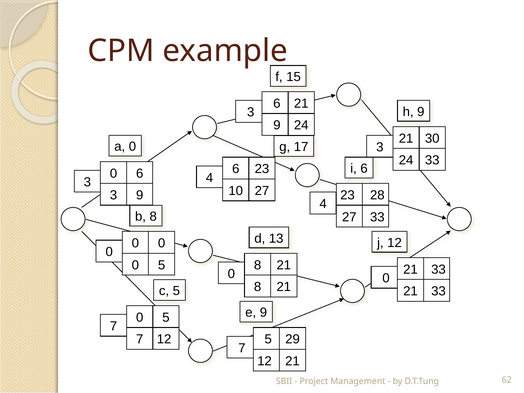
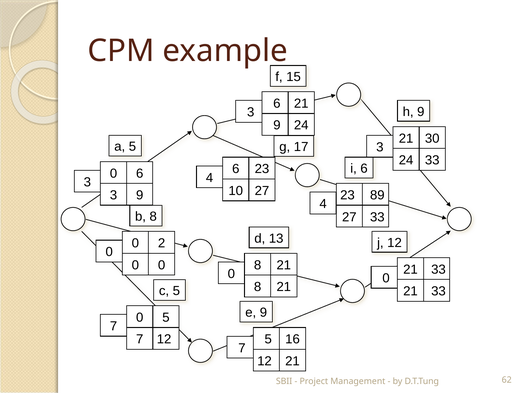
a 0: 0 -> 5 (132, 147)
28: 28 -> 89 (377, 195)
0: 0 -> 2 (162, 243)
5: 5 -> 0 (162, 265)
29: 29 -> 16 (293, 339)
